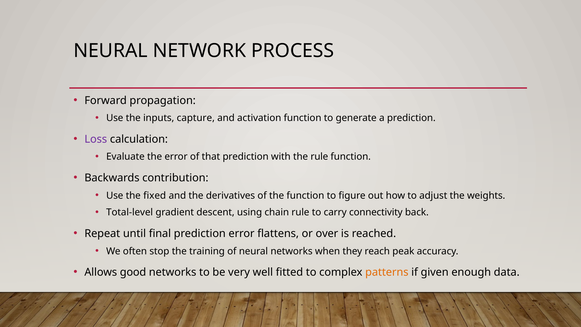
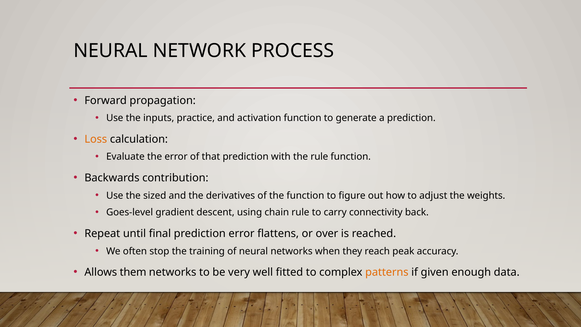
capture: capture -> practice (196, 118)
Loss colour: purple -> orange (96, 139)
fixed: fixed -> sized (155, 195)
Total-level: Total-level -> Goes-level (130, 212)
good: good -> them (133, 272)
